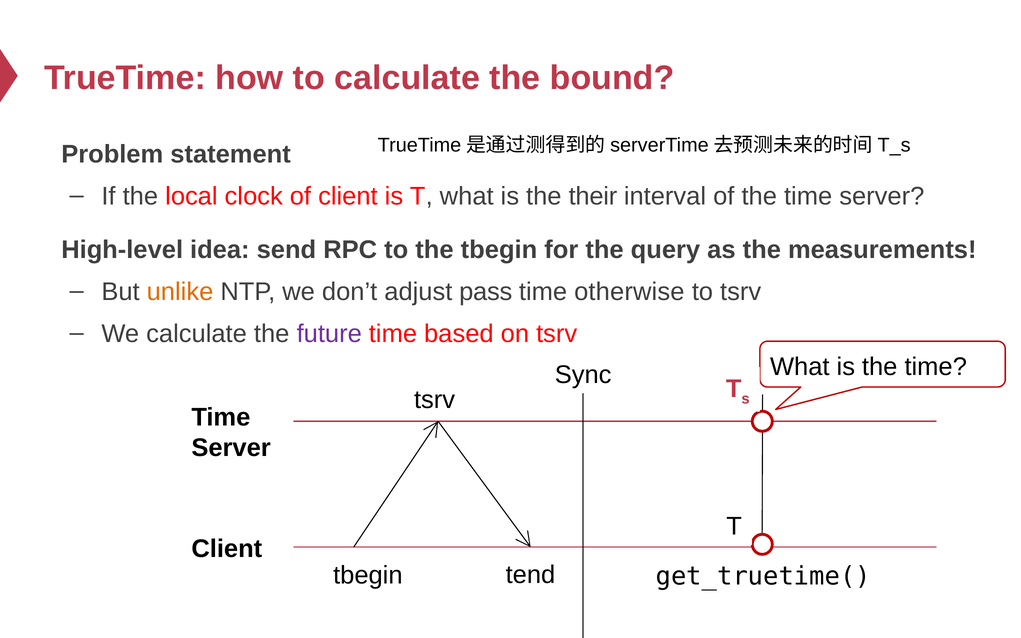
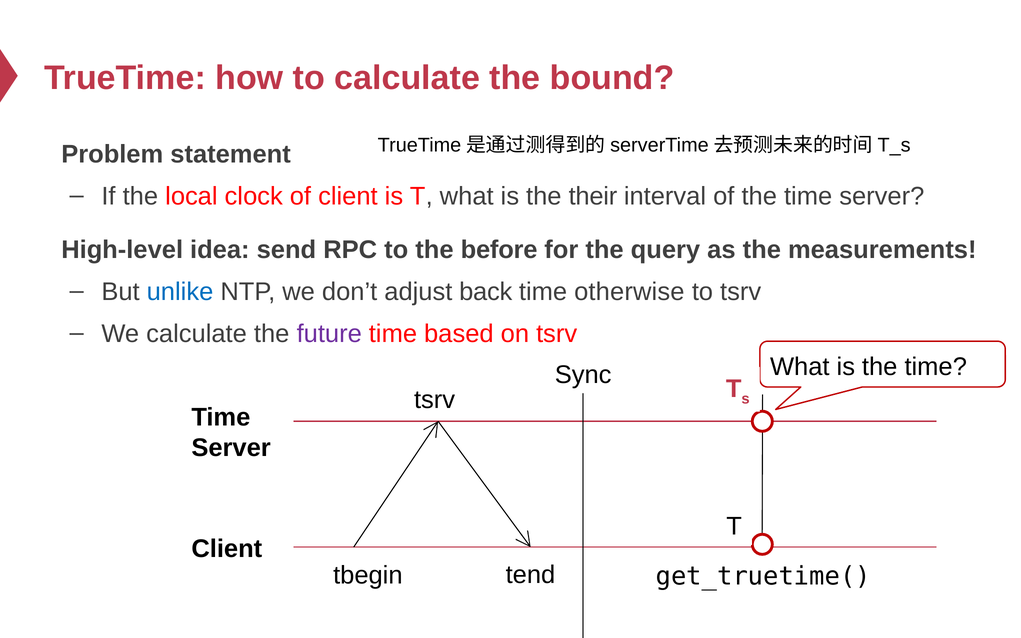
the tbegin: tbegin -> before (499, 250)
unlike colour: orange -> blue (180, 292)
pass: pass -> back (486, 292)
